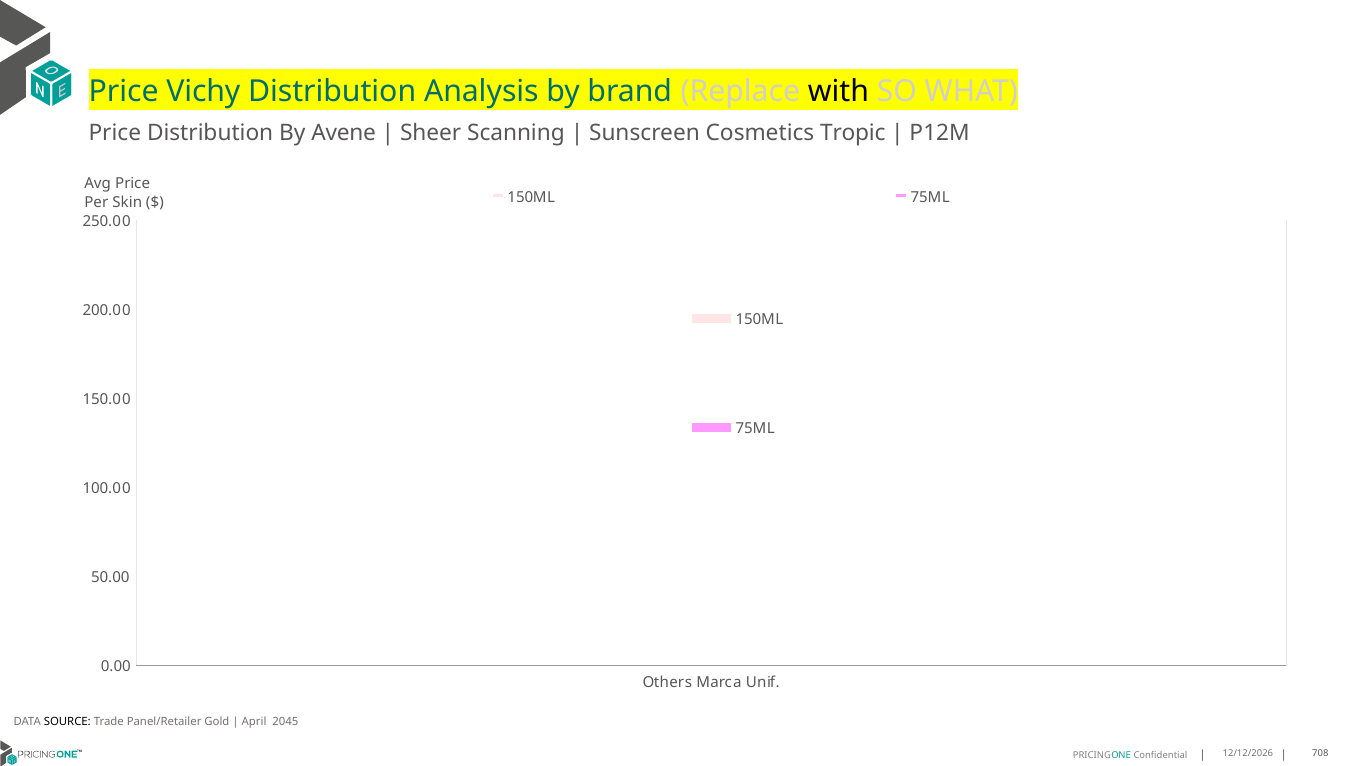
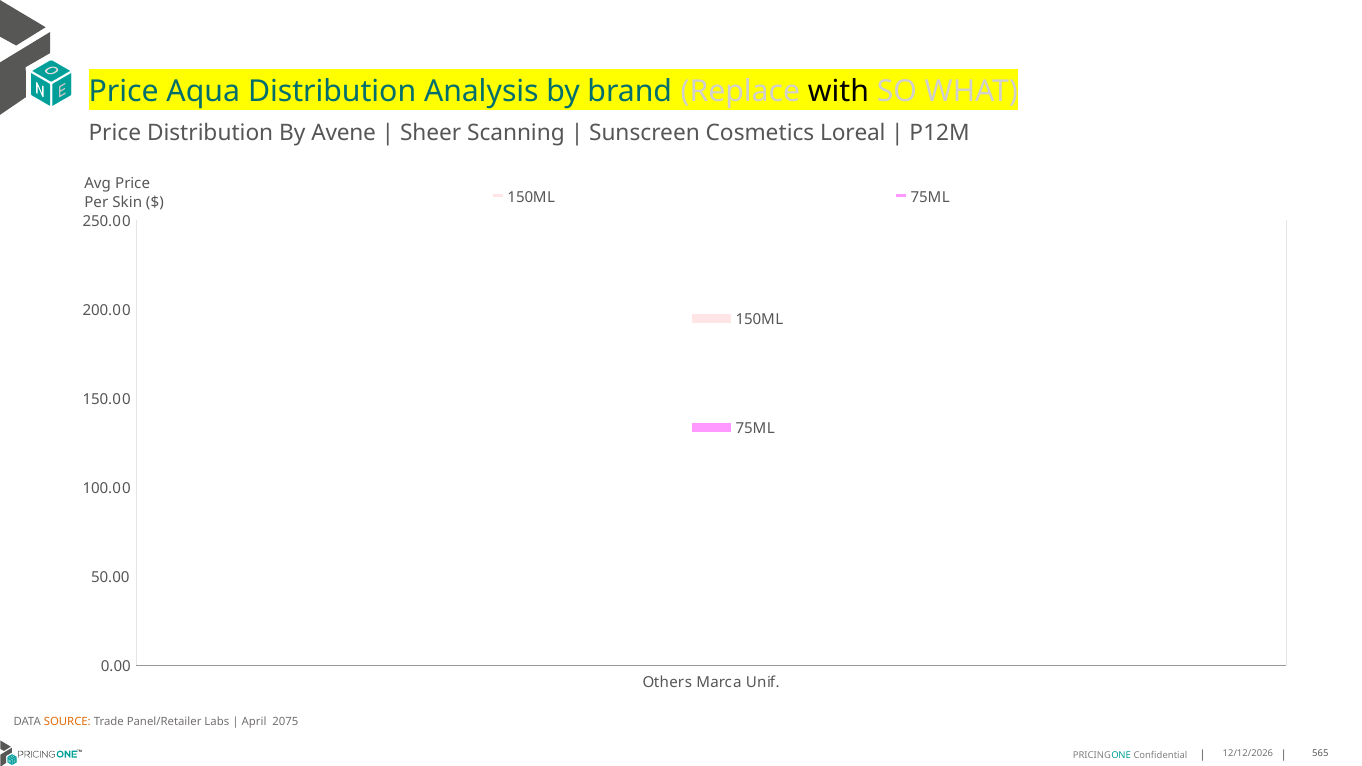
Vichy: Vichy -> Aqua (203, 92)
Tropic: Tropic -> Loreal (853, 133)
SOURCE colour: black -> orange (67, 722)
Gold: Gold -> Labs (217, 722)
2045: 2045 -> 2075 (285, 722)
708: 708 -> 565 (1320, 753)
